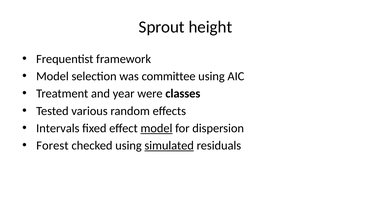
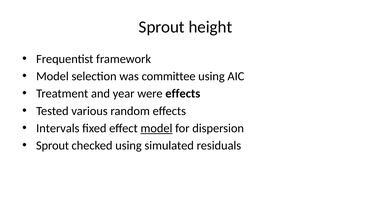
were classes: classes -> effects (183, 93)
Forest: Forest -> Sprout (53, 145)
simulated underline: present -> none (169, 145)
